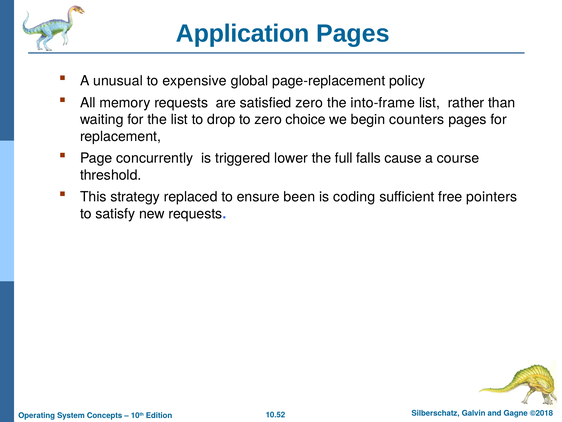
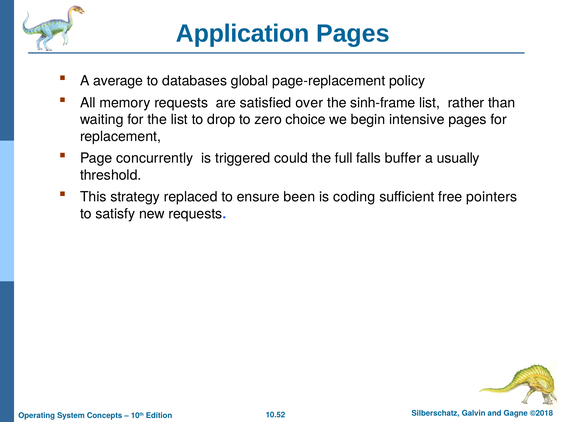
unusual: unusual -> average (118, 81)
expensive: expensive -> databases (195, 81)
satisfied zero: zero -> over (309, 103)
into-frame: into-frame -> sinh-frame (383, 103)
counters: counters -> intensive (417, 119)
lower: lower -> could (291, 158)
cause: cause -> buffer (403, 158)
course: course -> usually (458, 158)
